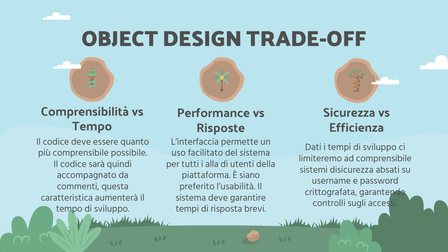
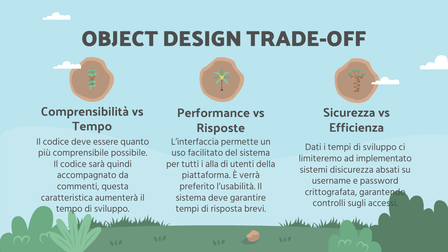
ad comprensibile: comprensibile -> implementato (384, 158)
siano: siano -> verrà (250, 175)
